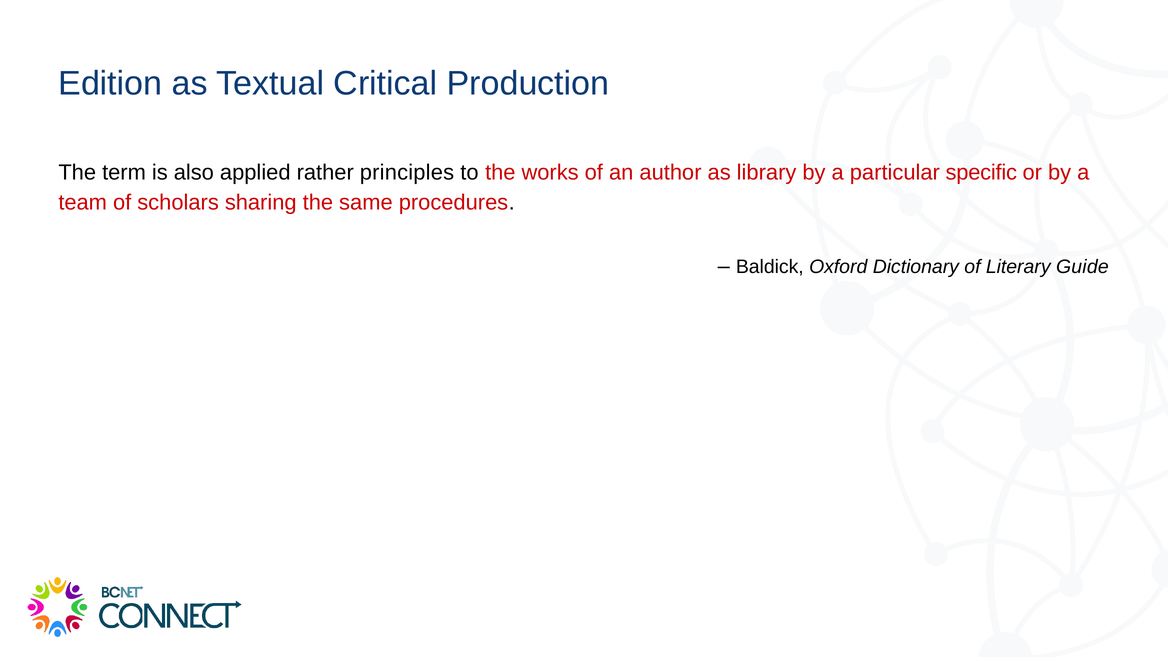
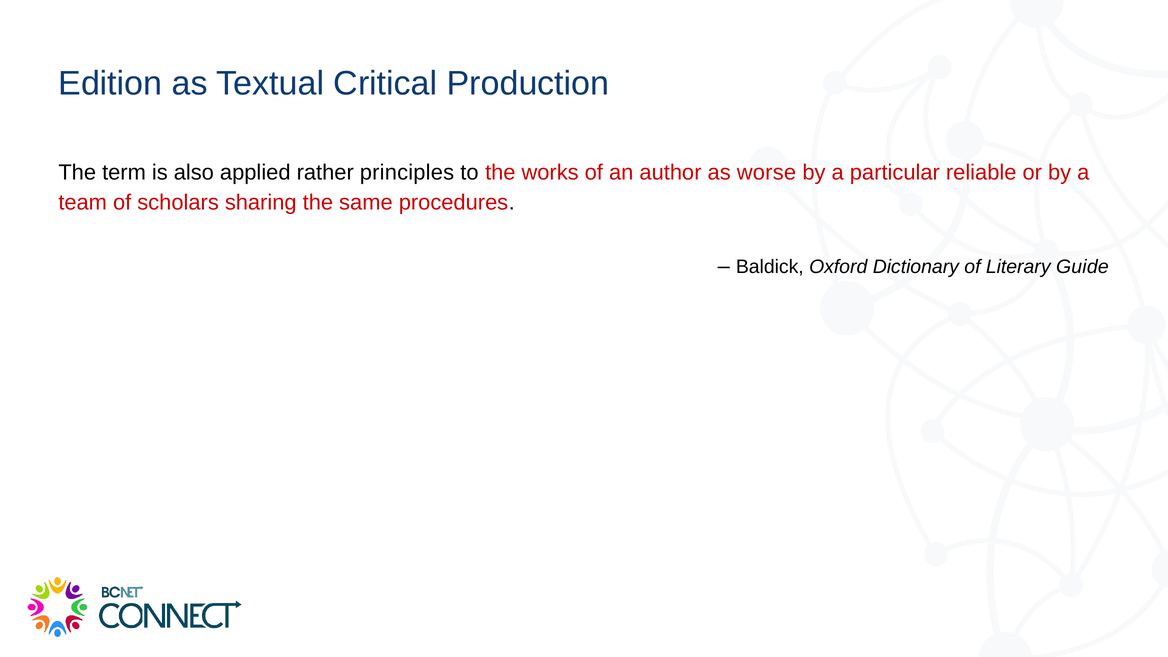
library: library -> worse (766, 172)
specific: specific -> reliable (981, 172)
